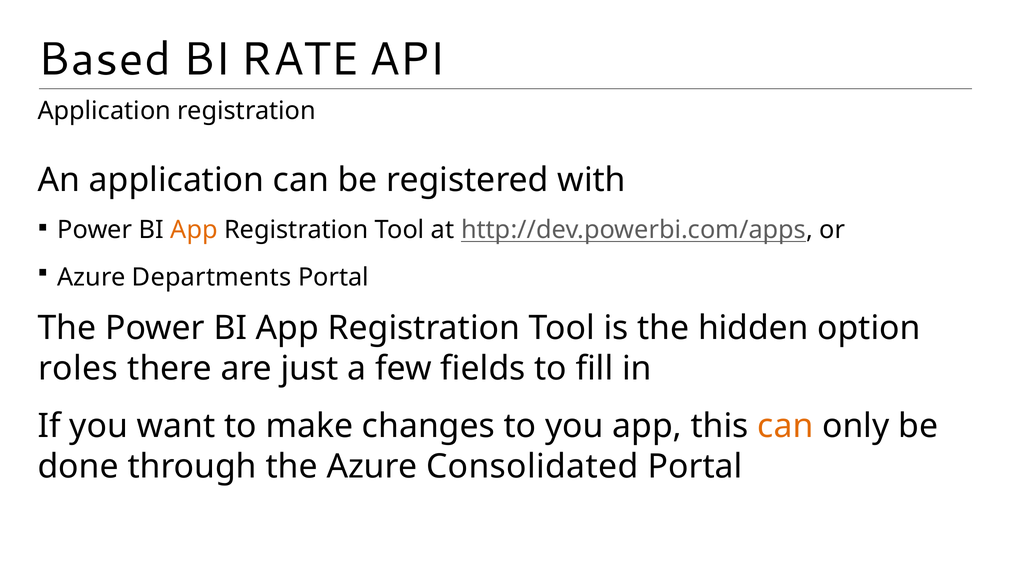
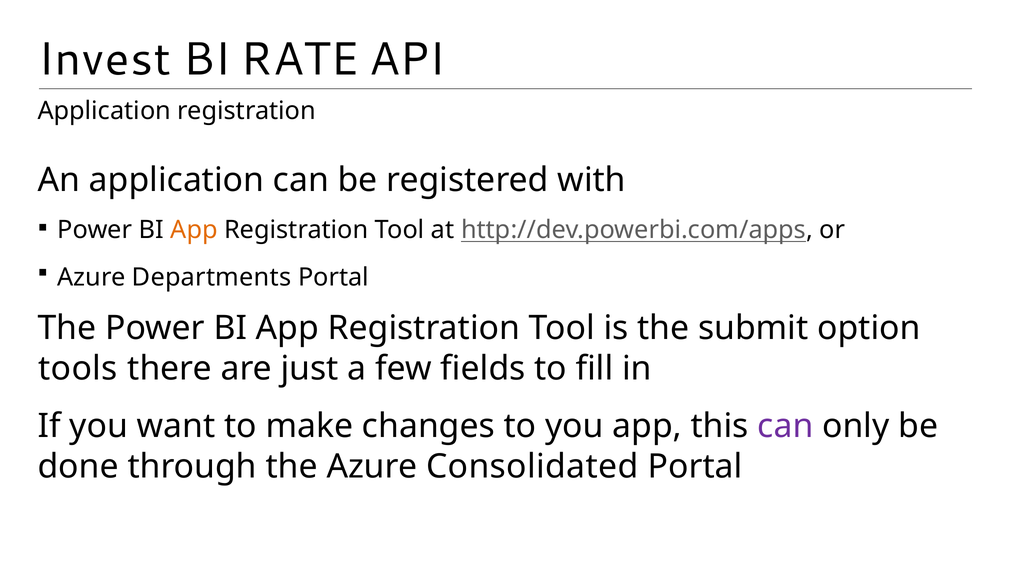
Based: Based -> Invest (105, 60)
hidden: hidden -> submit (753, 328)
roles: roles -> tools (78, 368)
can colour: orange -> purple (785, 426)
